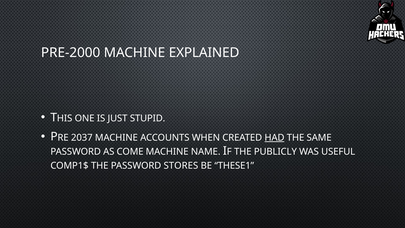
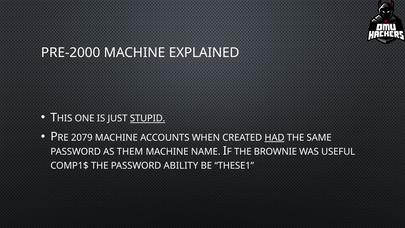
STUPID underline: none -> present (148, 118)
2037: 2037 -> 2079 (82, 137)
COME: COME -> THEM (130, 152)
PUBLICLY: PUBLICLY -> BROWNIE (275, 152)
STORES: STORES -> ABILITY (181, 166)
